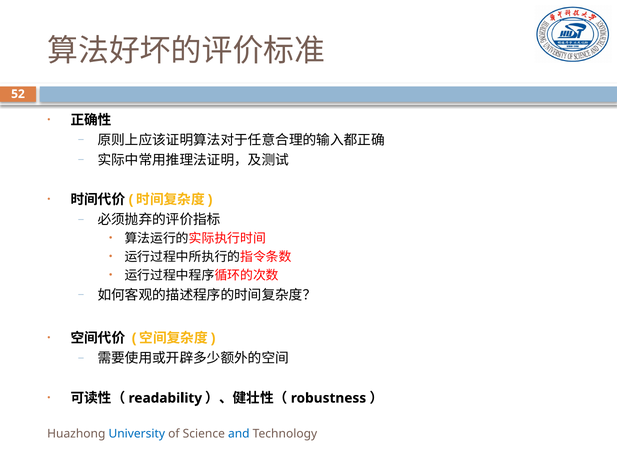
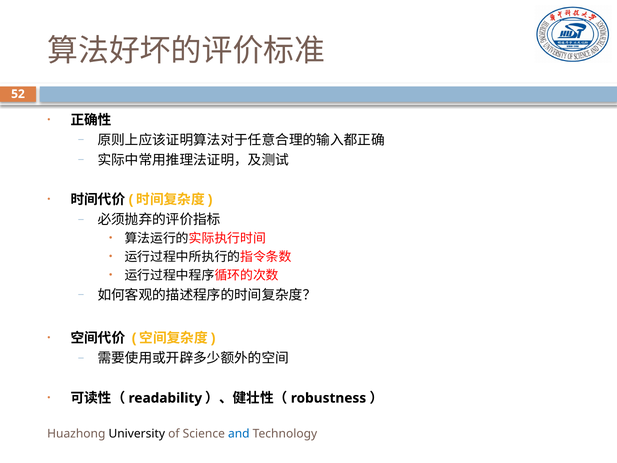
University colour: blue -> black (137, 434)
